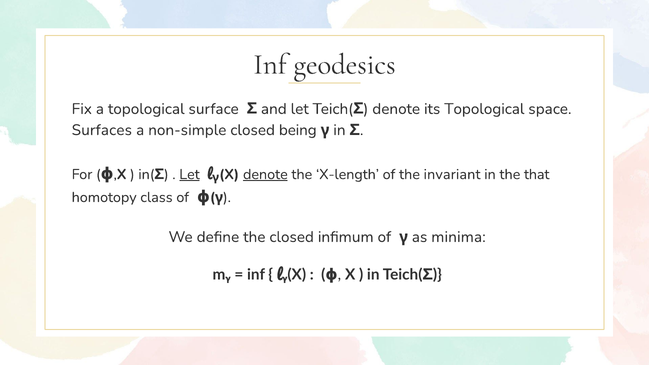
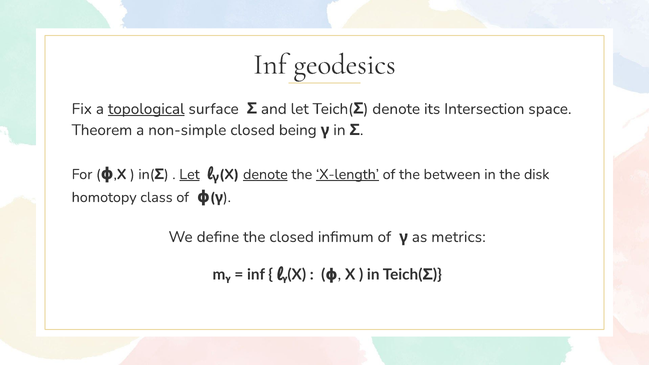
topological underline: none -> present (146, 109)
its Topological: Topological -> Intersection (484, 109)
Surfaces: Surfaces -> Theorem (102, 130)
X-length underline: none -> present (347, 174)
invariant: invariant -> between (452, 174)
that: that -> disk (537, 174)
minima: minima -> metrics (458, 237)
